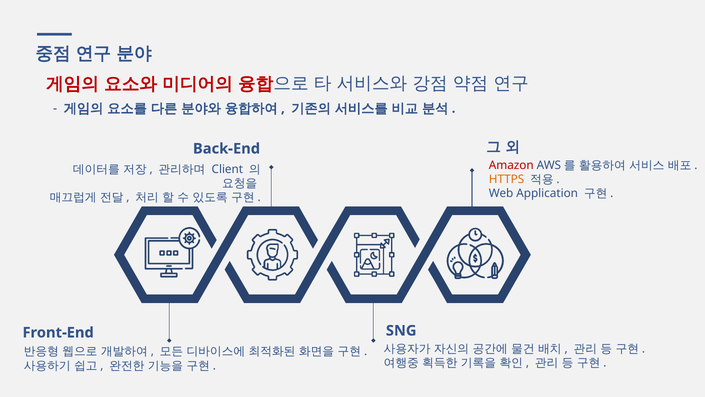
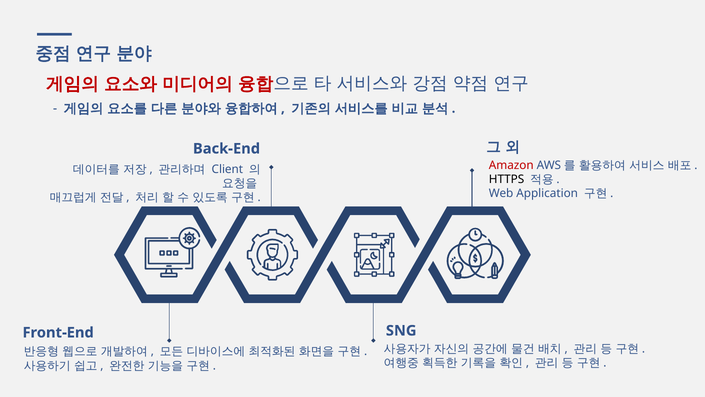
HTTPS colour: orange -> black (507, 179)
